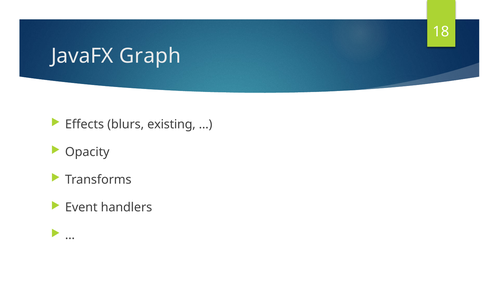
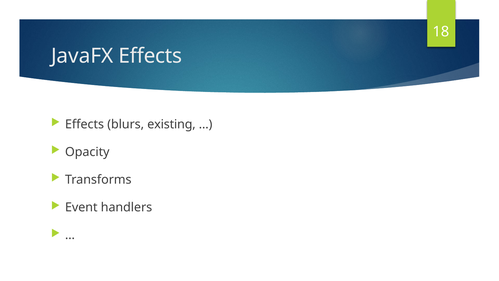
JavaFX Graph: Graph -> Effects (150, 56)
